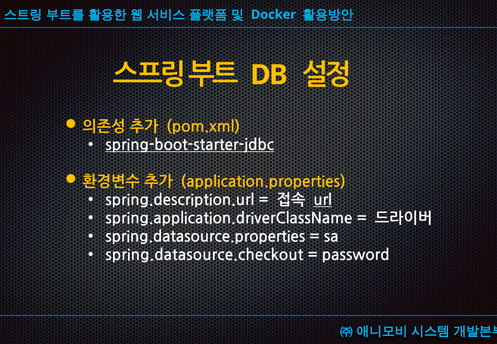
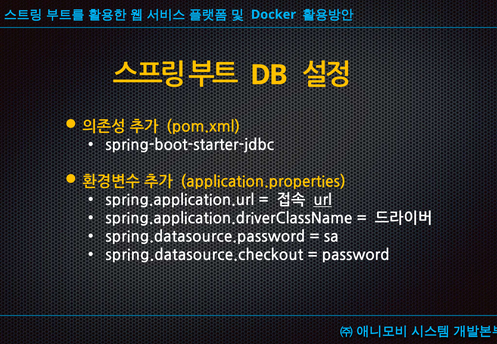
spring-boot-starter-jdbc underline: present -> none (190, 145)
spring.description.url: spring.description.url -> spring.application.url (180, 200)
spring.datasource.properties: spring.datasource.properties -> spring.datasource.password (205, 237)
